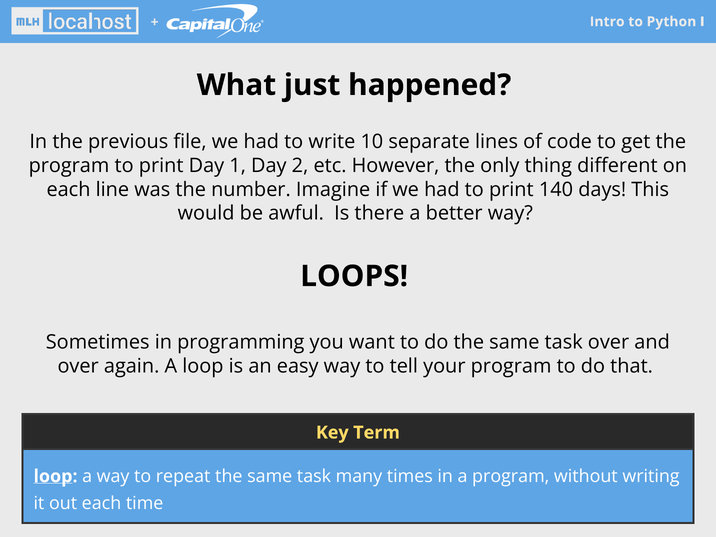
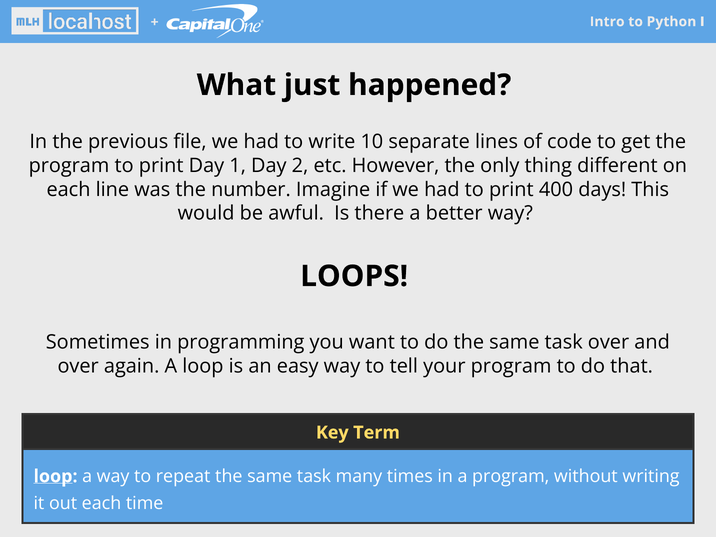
140: 140 -> 400 (556, 189)
